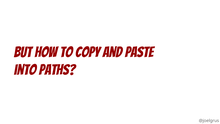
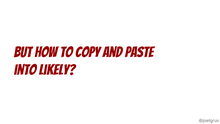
paths: paths -> likely (57, 70)
